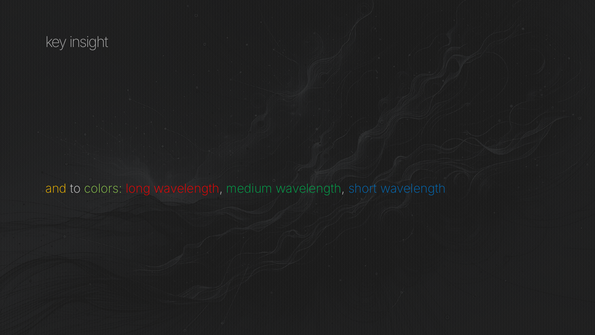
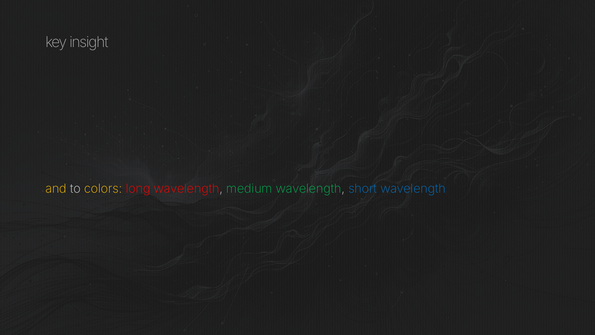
colors colour: light green -> yellow (103, 189)
